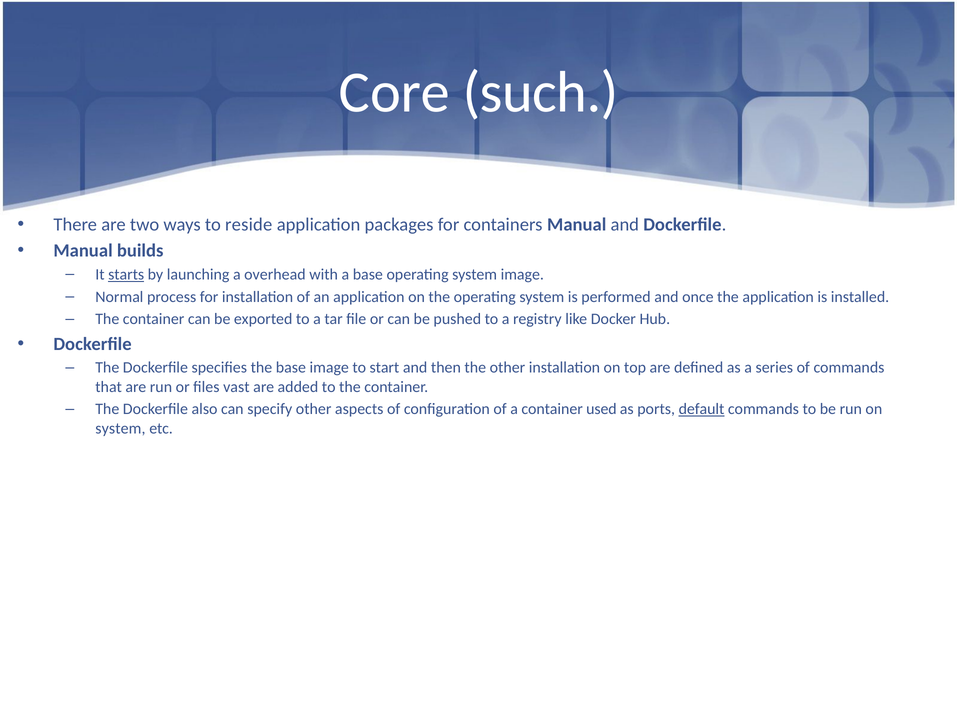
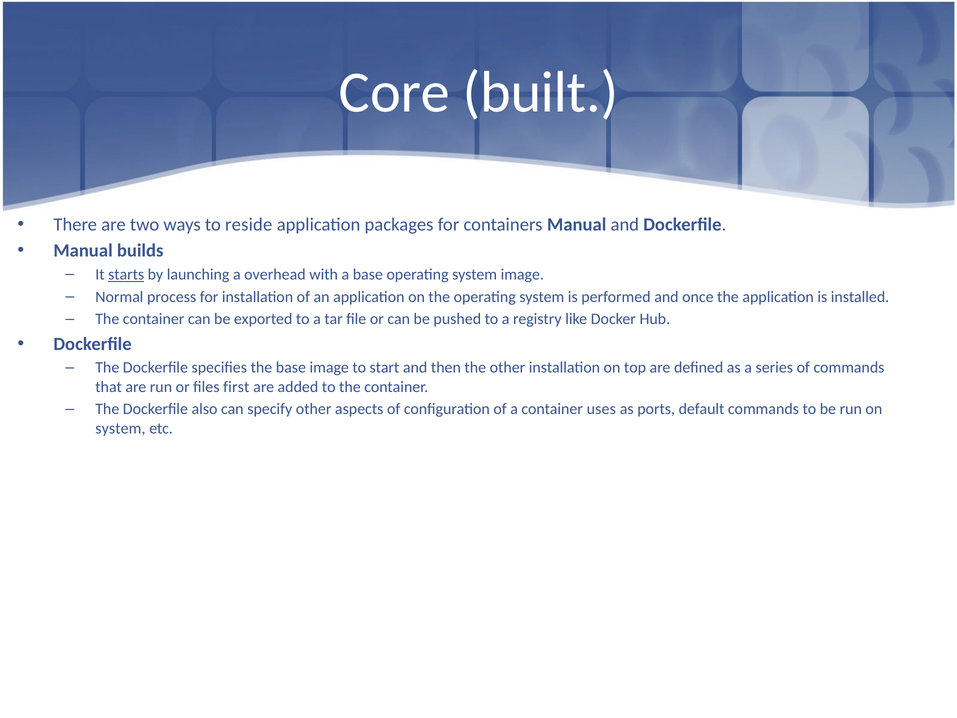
such: such -> built (541, 93)
vast: vast -> first (236, 387)
used: used -> uses (601, 409)
default underline: present -> none (702, 409)
